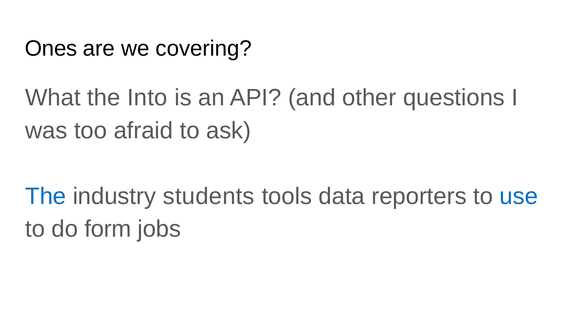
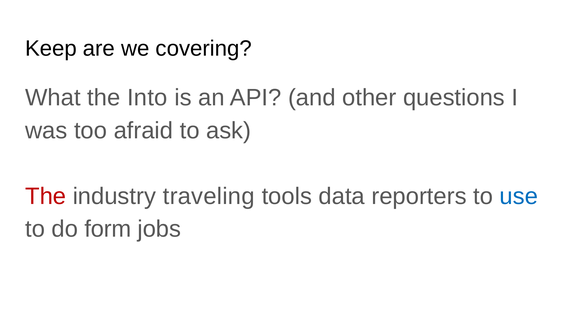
Ones: Ones -> Keep (51, 48)
The colour: blue -> red (46, 196)
students: students -> traveling (209, 196)
